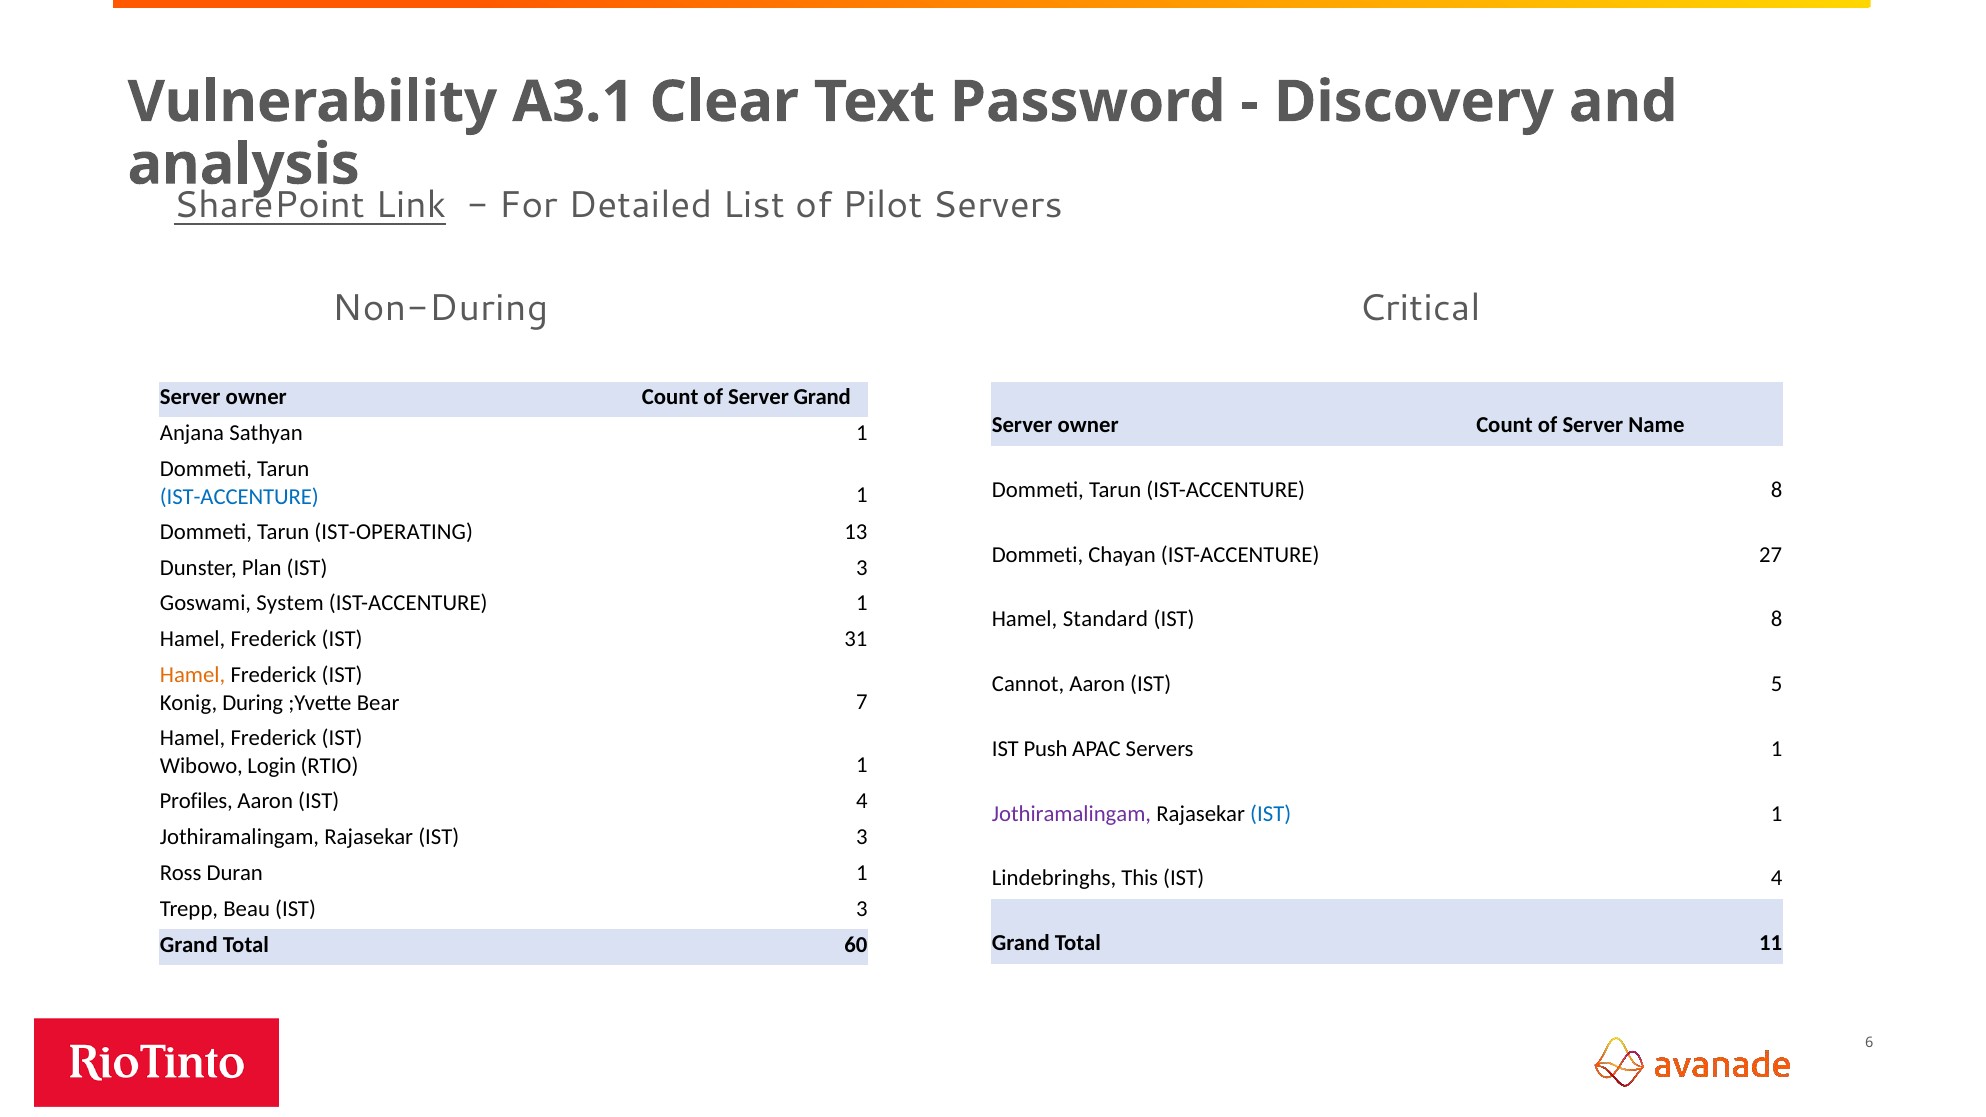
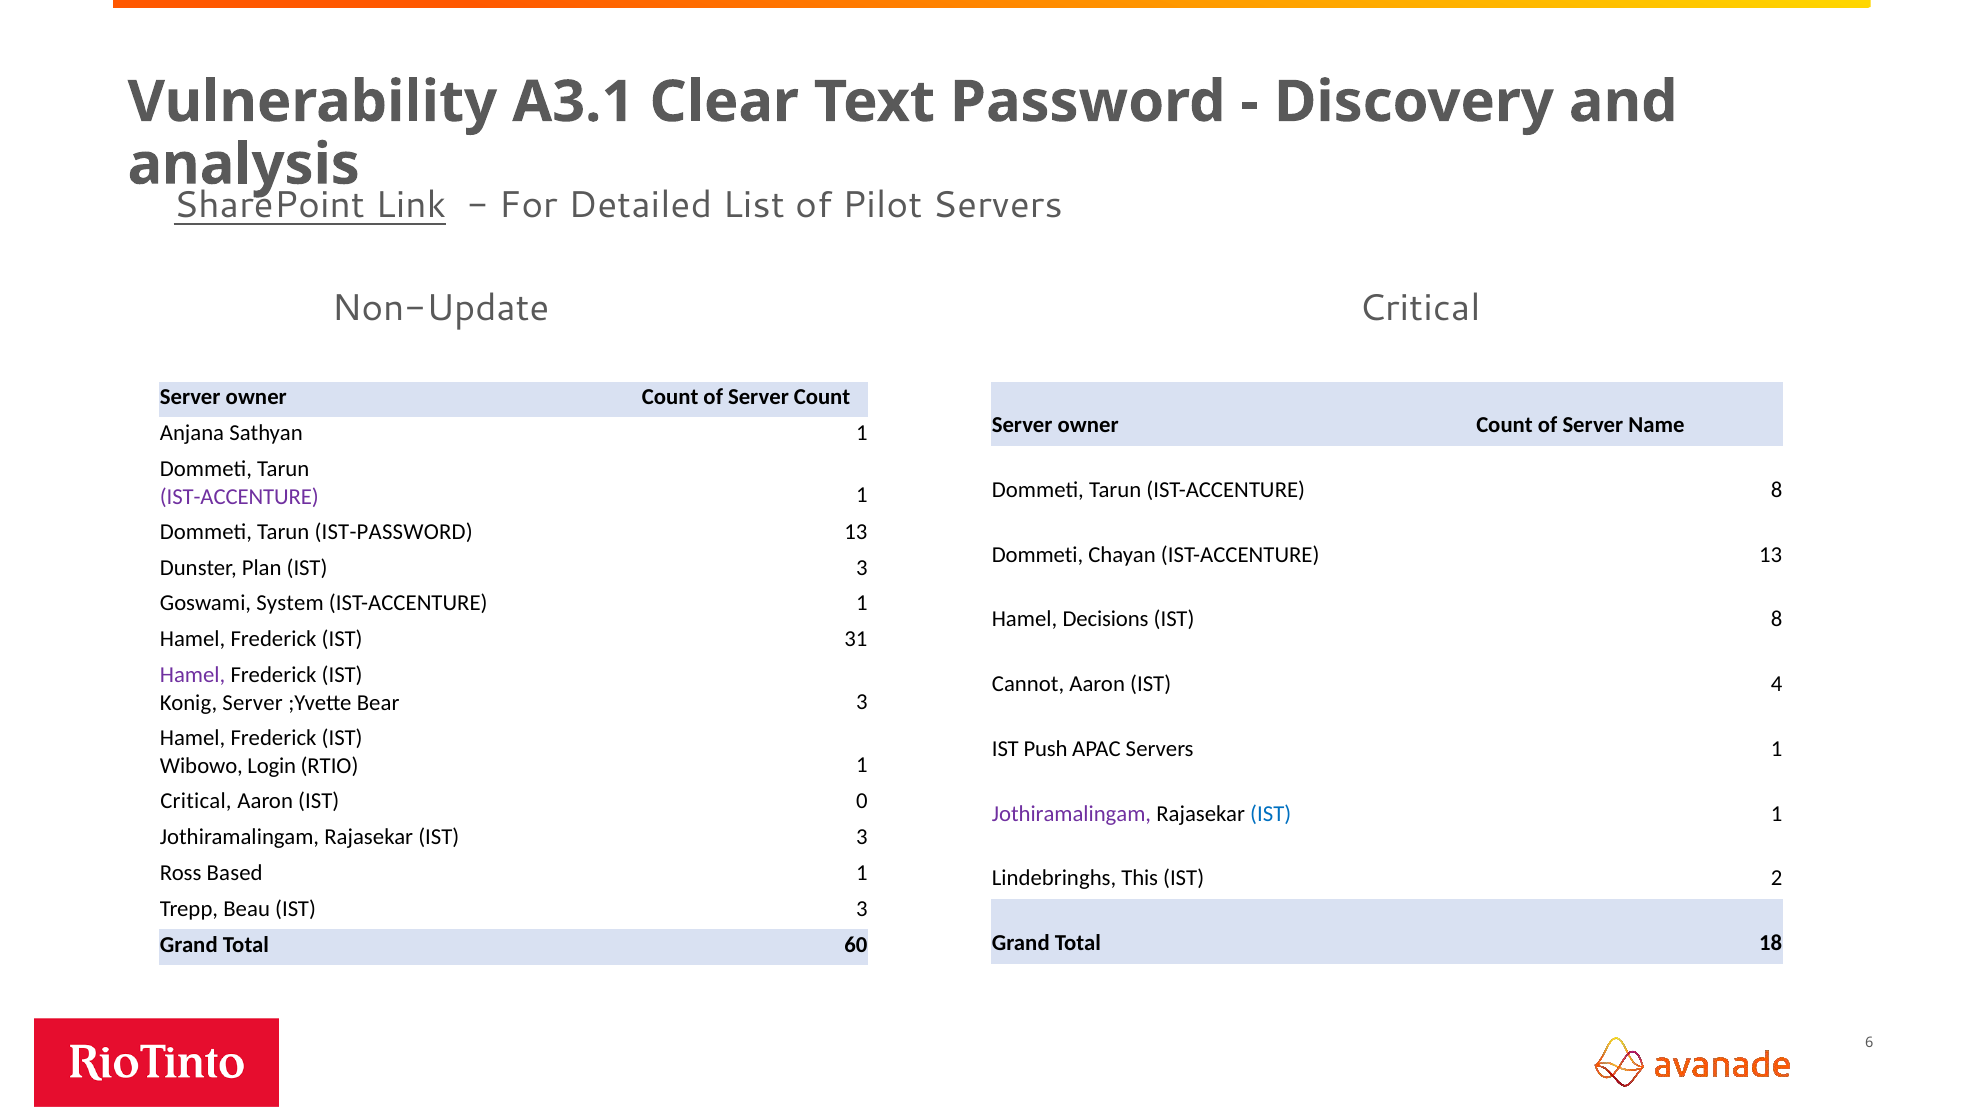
Non-During: Non-During -> Non-Update (440, 309)
Server Grand: Grand -> Count (822, 397)
IST-ACCENTURE colour: blue -> purple (239, 497)
IST-OPERATING: IST-OPERATING -> IST-PASSWORD (394, 532)
IST-ACCENTURE 27: 27 -> 13 (1771, 555)
Standard: Standard -> Decisions (1106, 619)
Hamel colour: orange -> purple (193, 675)
5: 5 -> 4 (1777, 684)
Konig During: During -> Server (253, 703)
Bear 7: 7 -> 3 (862, 702)
Profiles: Profiles -> Critical (196, 801)
Aaron IST 4: 4 -> 0 (862, 801)
Duran: Duran -> Based (235, 873)
4: 4 -> 2 (1777, 878)
11: 11 -> 18 (1771, 943)
